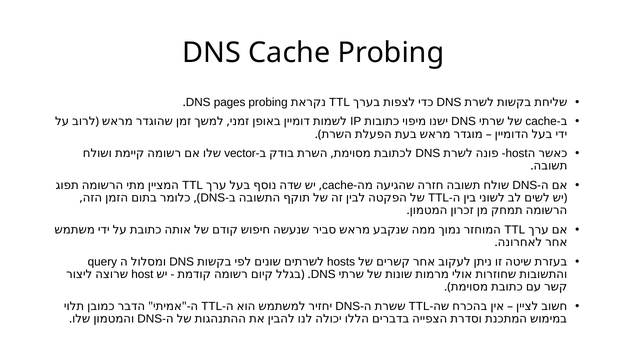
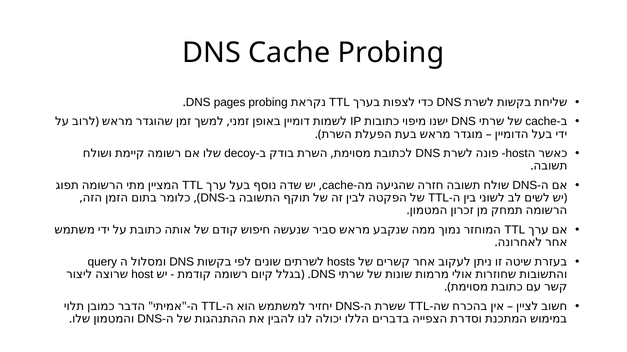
vector: vector -> decoy (240, 154)
